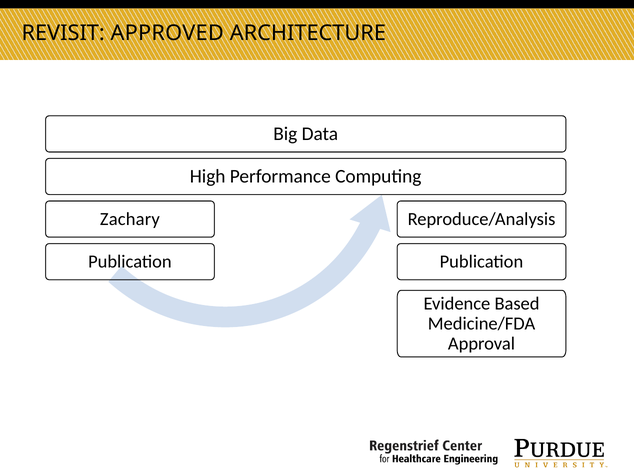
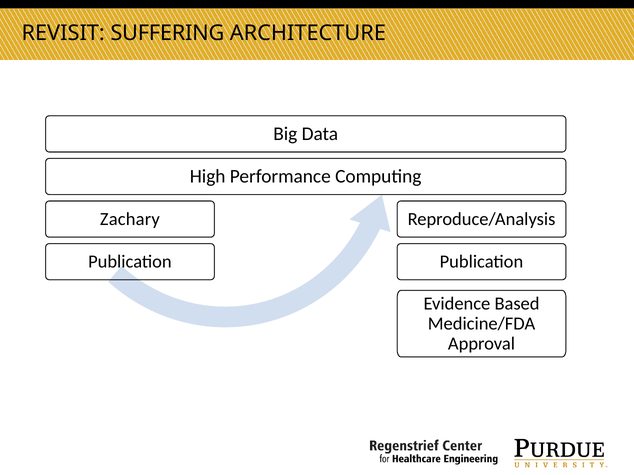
APPROVED: APPROVED -> SUFFERING (167, 33)
